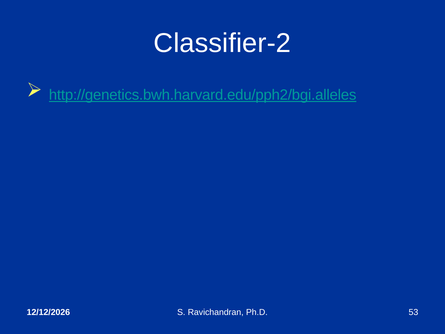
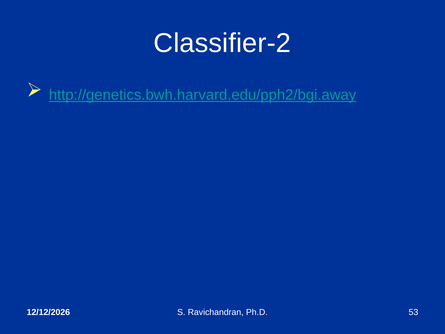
http://genetics.bwh.harvard.edu/pph2/bgi.alleles: http://genetics.bwh.harvard.edu/pph2/bgi.alleles -> http://genetics.bwh.harvard.edu/pph2/bgi.away (203, 95)
